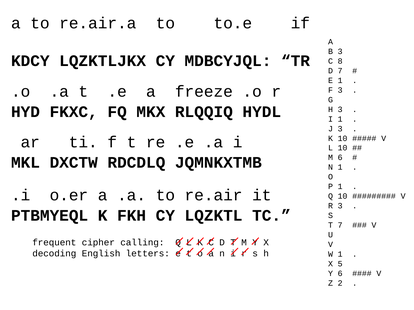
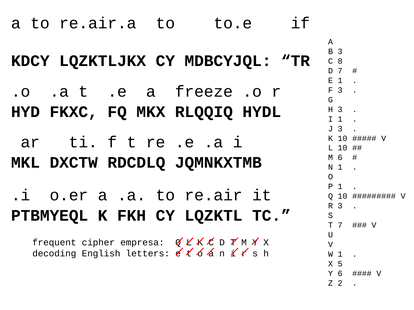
calling: calling -> empresa (142, 243)
